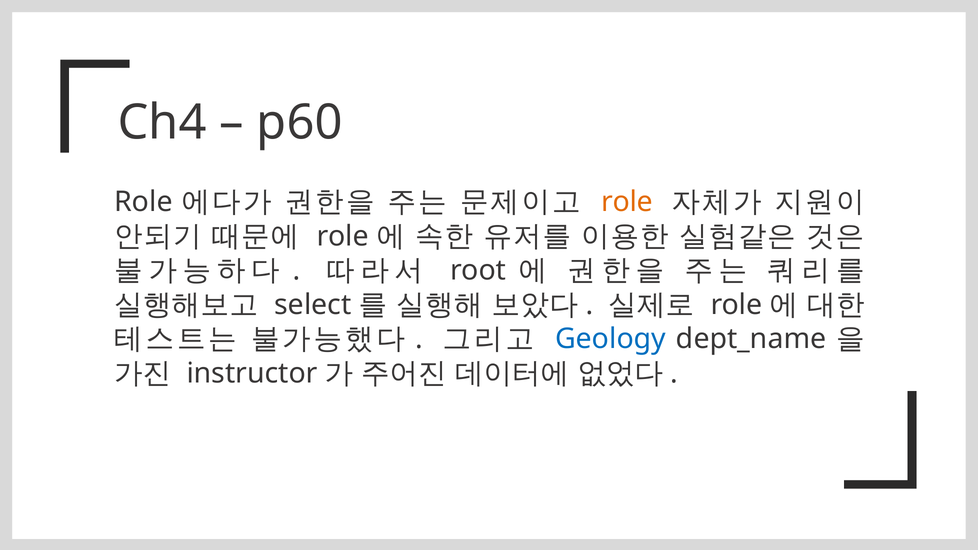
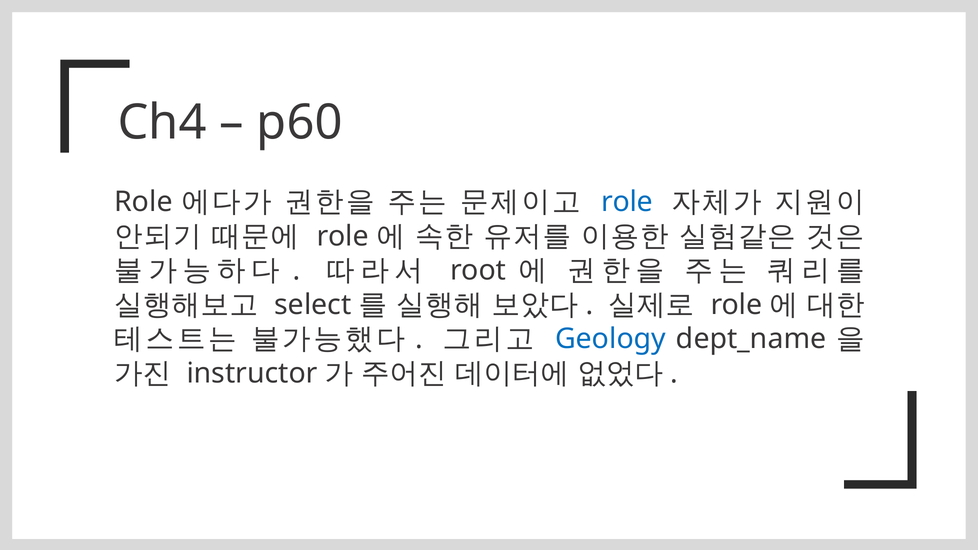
role colour: orange -> blue (627, 202)
